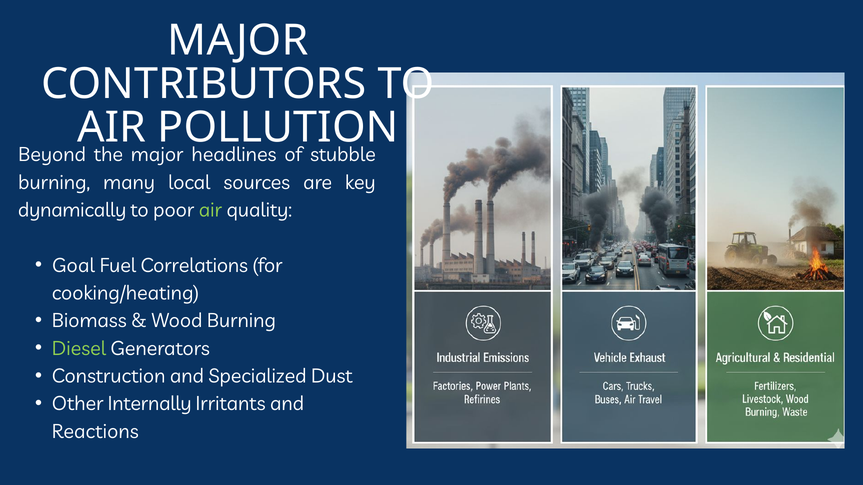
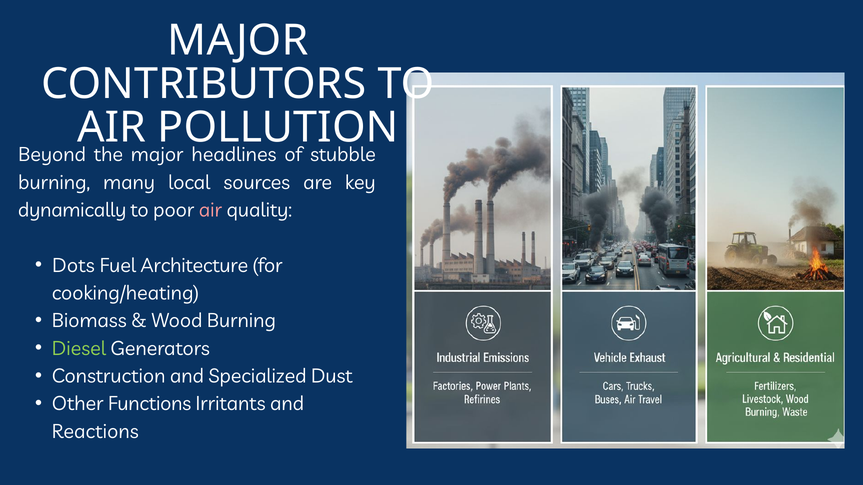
air colour: light green -> pink (210, 210)
Goal: Goal -> Dots (73, 266)
Correlations: Correlations -> Architecture (194, 266)
Internally: Internally -> Functions (150, 404)
